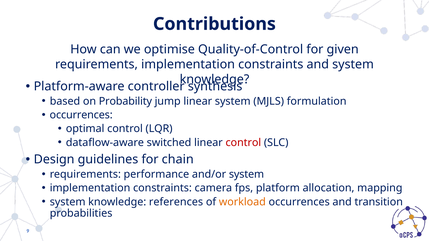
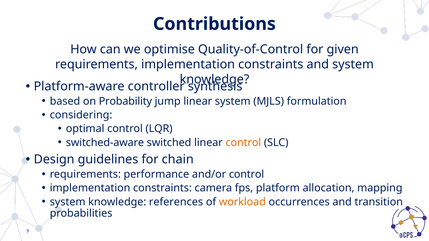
occurrences: occurrences -> considering (81, 115)
dataflow-aware: dataflow-aware -> switched-aware (105, 143)
control colour: red -> orange (243, 143)
and/or system: system -> control (247, 175)
